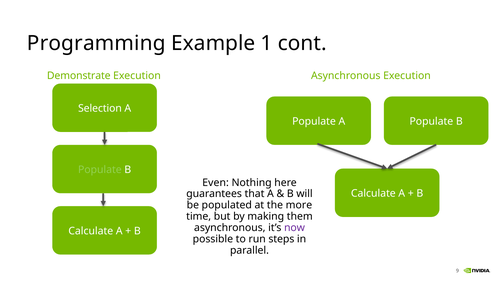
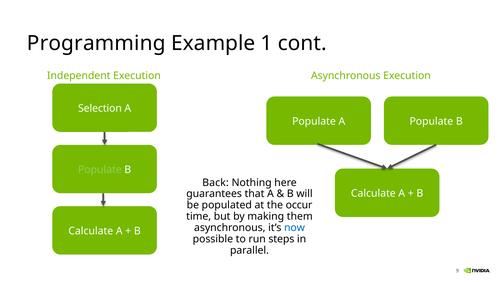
Demonstrate: Demonstrate -> Independent (79, 76)
Even: Even -> Back (216, 182)
more: more -> occur (299, 205)
now colour: purple -> blue (295, 228)
